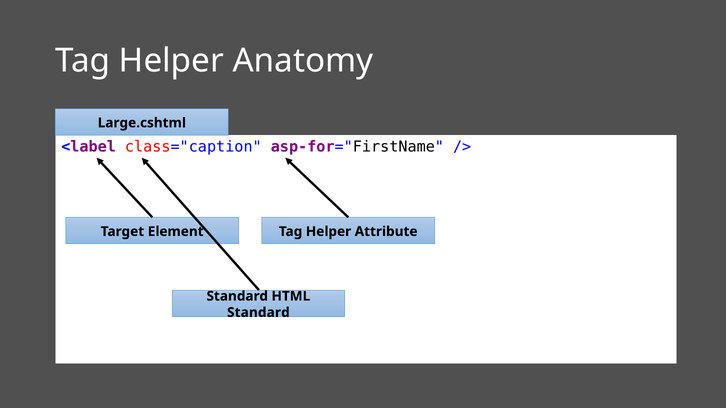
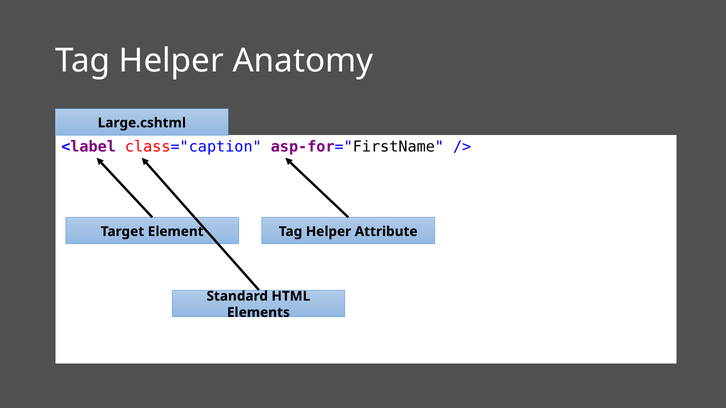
Standard: Standard -> Elements (258, 313)
